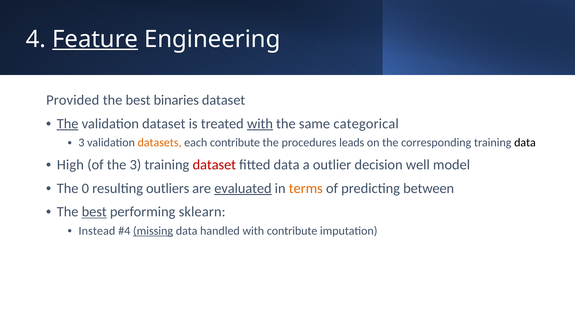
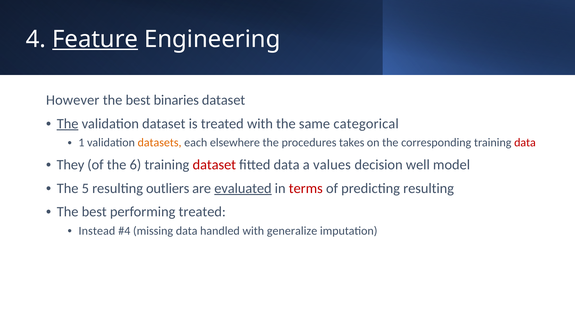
Provided: Provided -> However (73, 100)
with underline: present -> none (260, 124)
3: 3 -> 1 (81, 143)
each contribute: contribute -> elsewhere (235, 143)
leads: leads -> takes (352, 143)
data colour: black -> red (525, 143)
High: High -> They (70, 165)
the 3: 3 -> 6 (135, 165)
outlier: outlier -> values (332, 165)
0: 0 -> 5 (85, 189)
terms colour: orange -> red (306, 189)
predicting between: between -> resulting (429, 189)
best underline: present -> none (94, 212)
performing sklearn: sklearn -> treated (202, 212)
missing underline: present -> none (153, 231)
with contribute: contribute -> generalize (292, 231)
